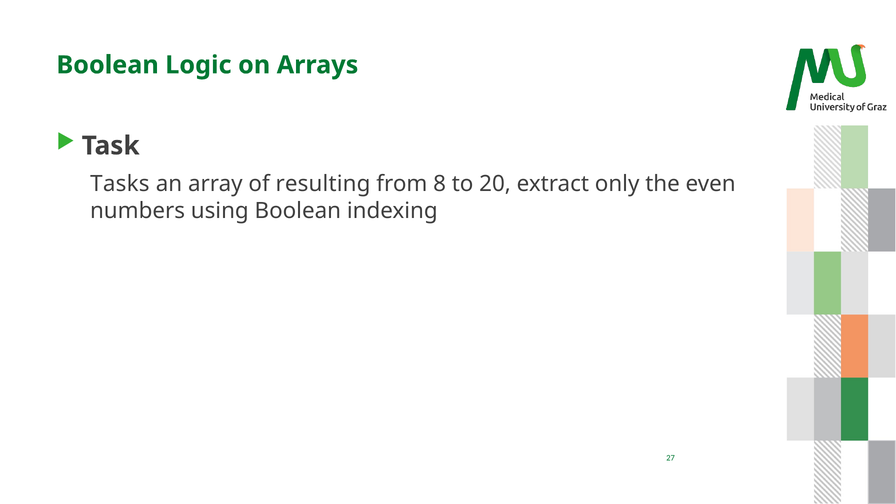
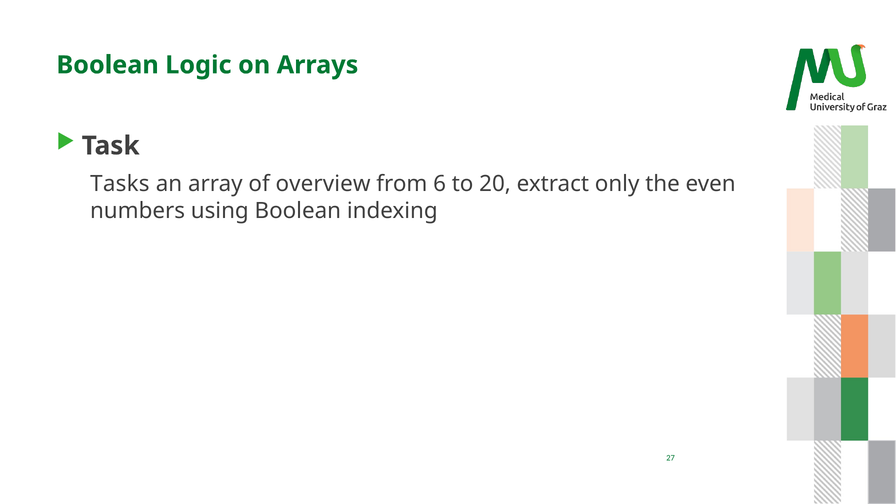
resulting: resulting -> overview (323, 184)
8: 8 -> 6 (440, 184)
